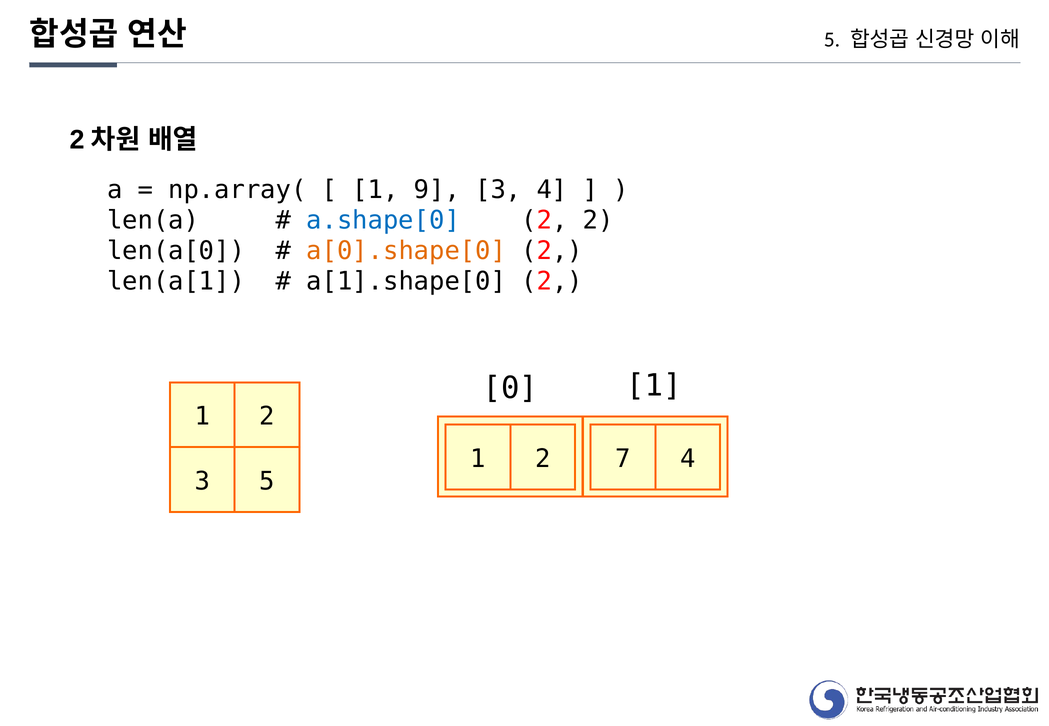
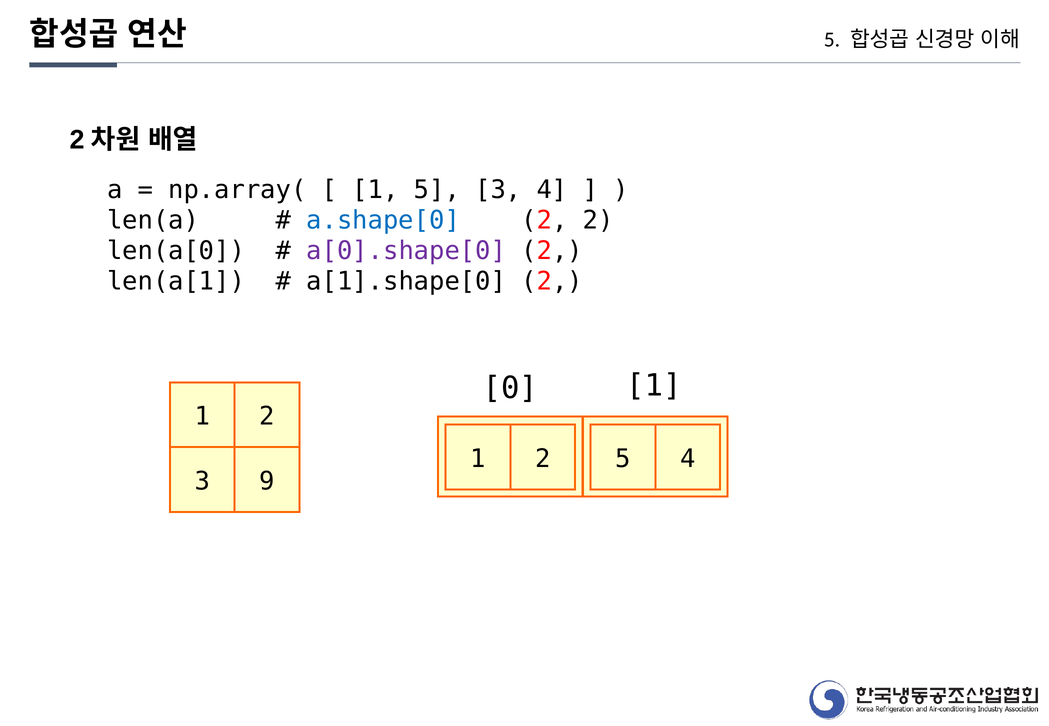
1 9: 9 -> 5 (437, 190)
a[0].shape[0 colour: orange -> purple (406, 251)
2 7: 7 -> 5 (623, 459)
3 5: 5 -> 9 (267, 481)
